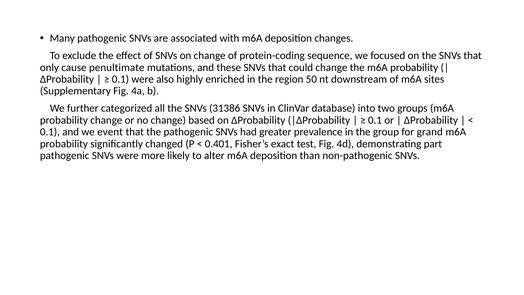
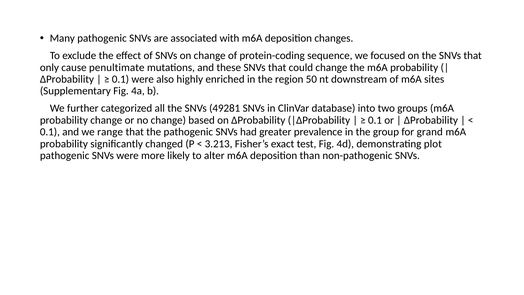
31386: 31386 -> 49281 (225, 108)
event: event -> range (110, 132)
0.401: 0.401 -> 3.213 (219, 144)
part: part -> plot (433, 144)
